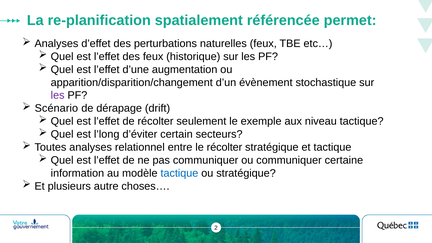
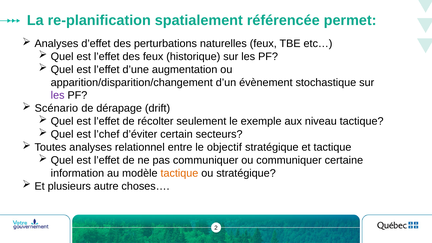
l’long: l’long -> l’chef (107, 134)
le récolter: récolter -> objectif (224, 147)
tactique colour: blue -> orange (179, 173)
